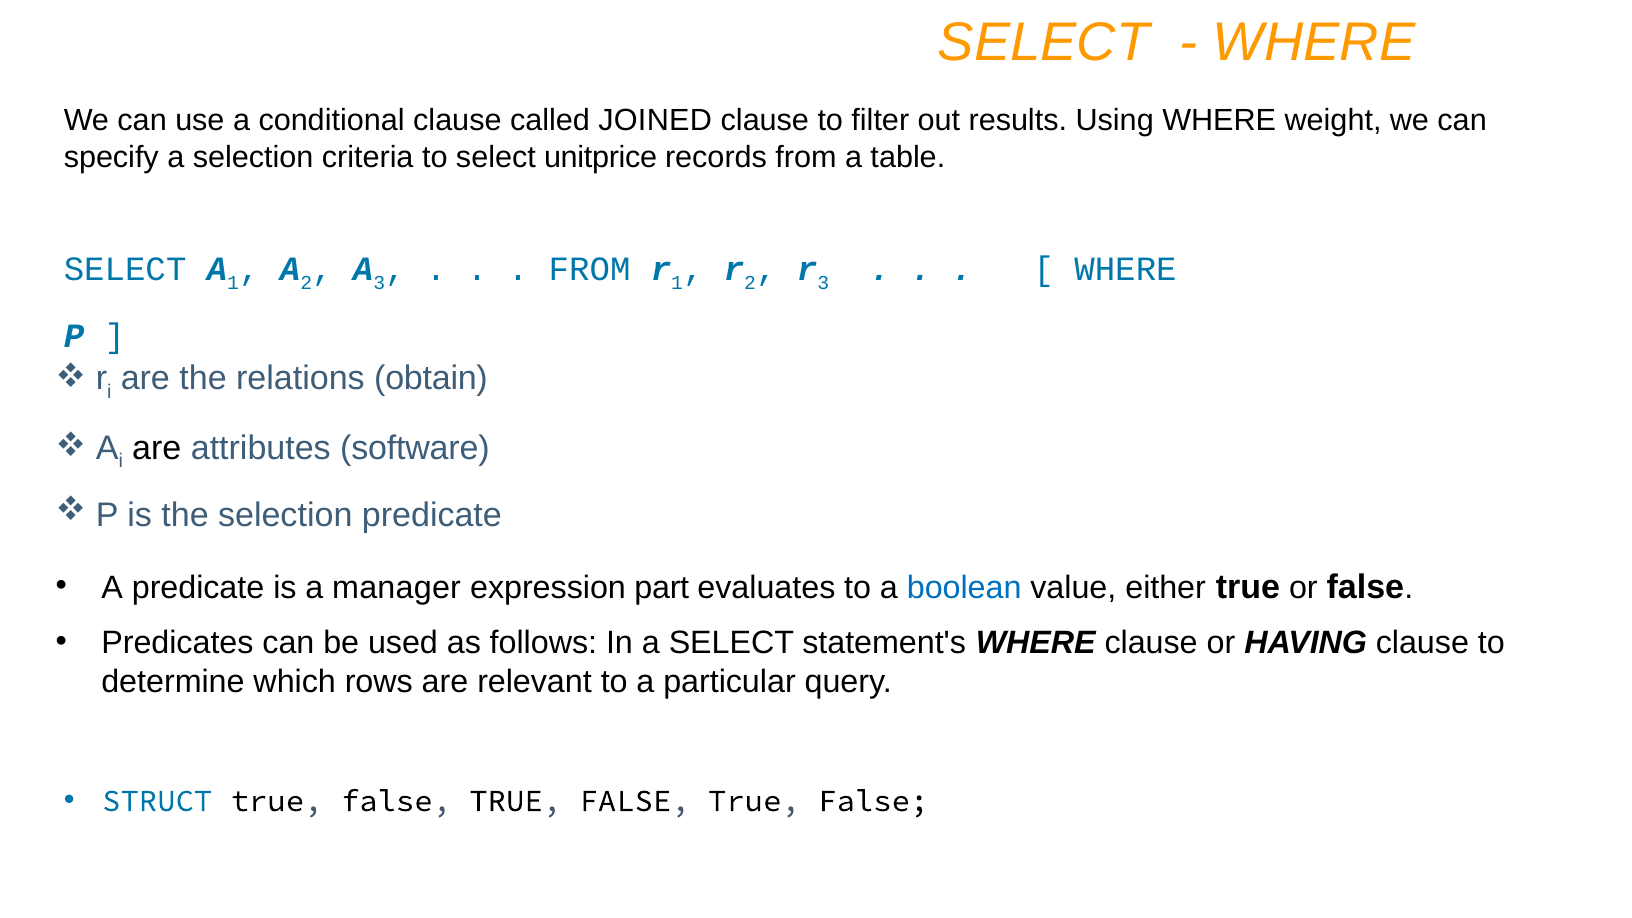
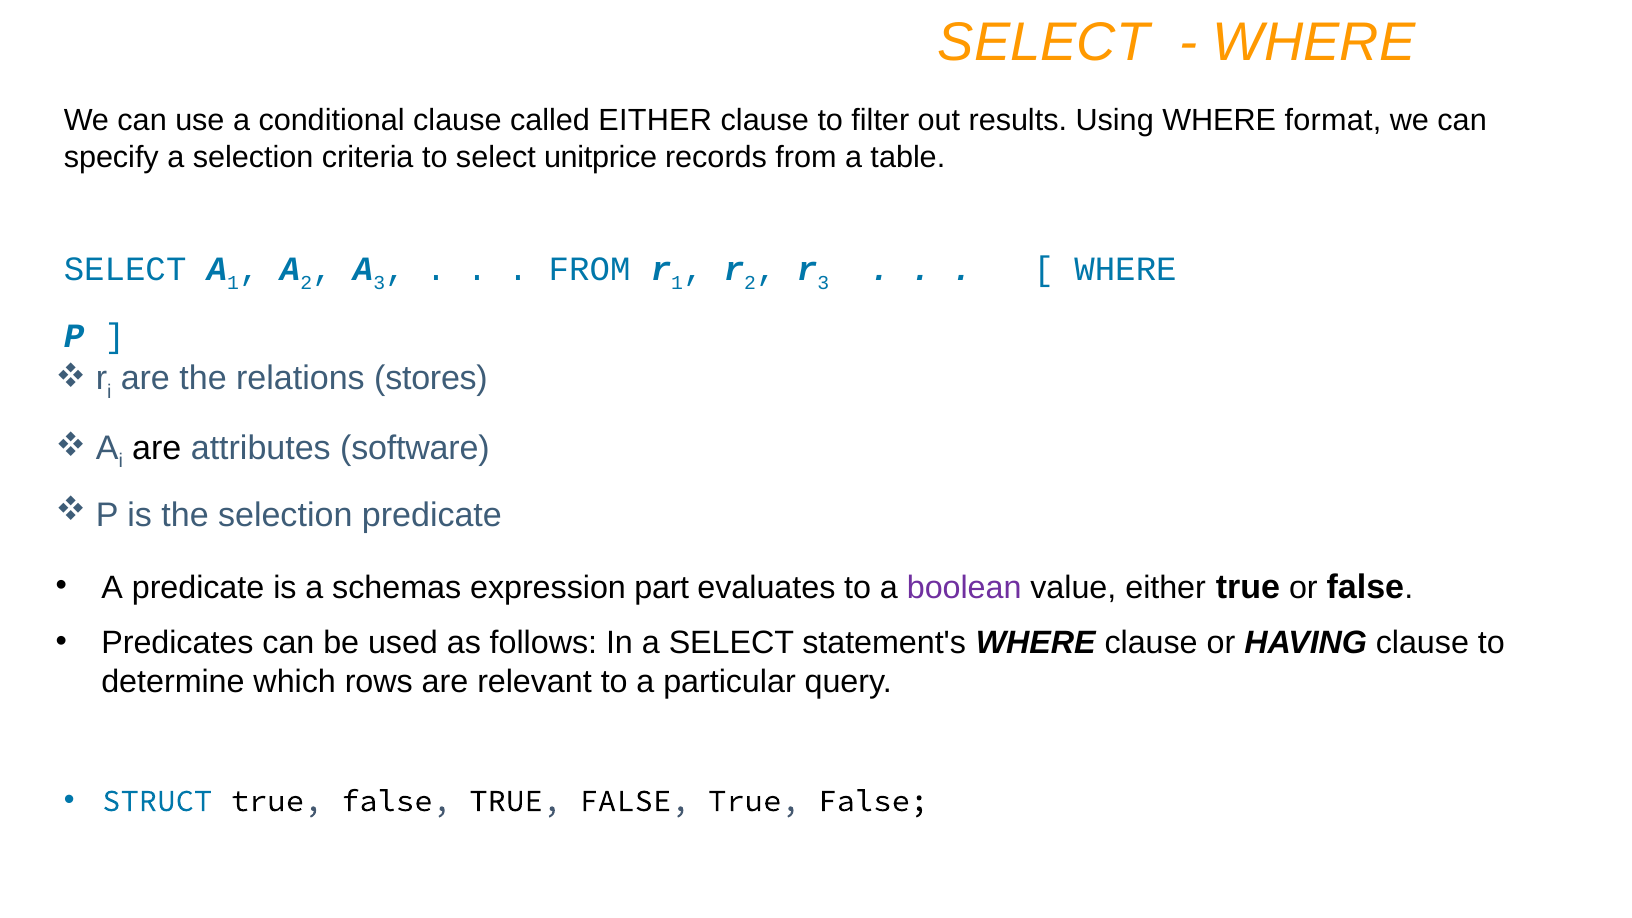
called JOINED: JOINED -> EITHER (655, 121)
weight: weight -> format (1333, 121)
obtain: obtain -> stores (431, 379)
manager: manager -> schemas (397, 587)
boolean colour: blue -> purple (964, 587)
